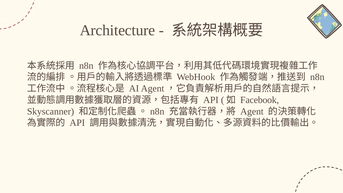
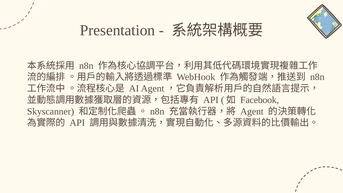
Architecture: Architecture -> Presentation (117, 30)
